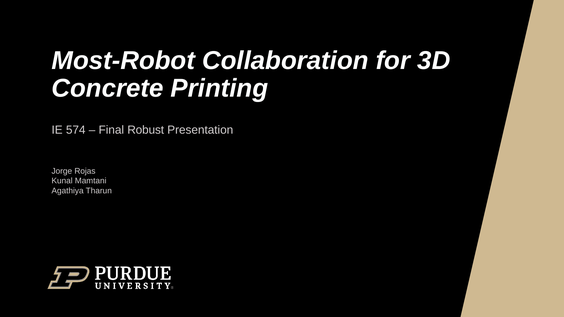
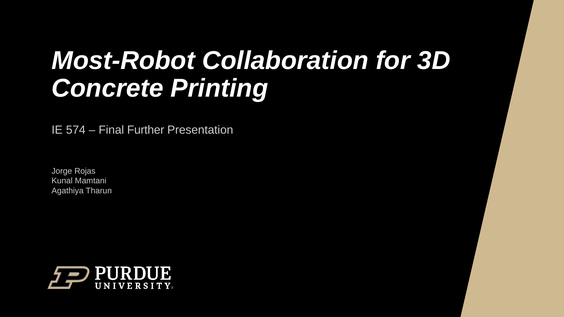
Robust: Robust -> Further (146, 130)
